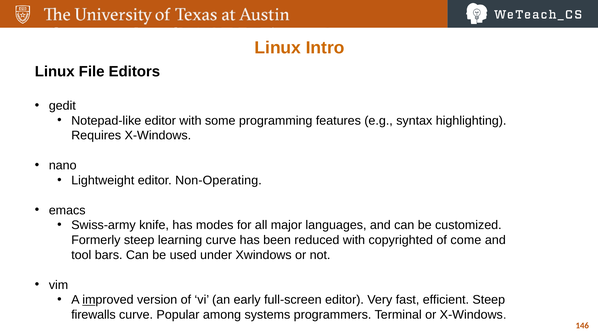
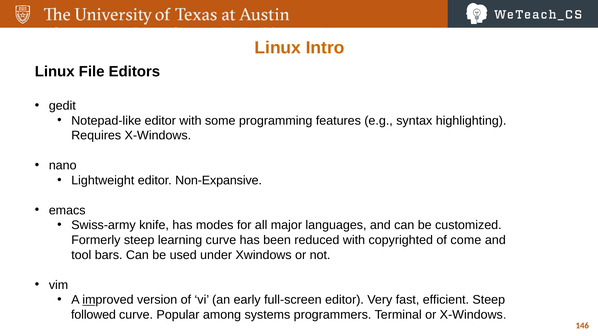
Non-Operating: Non-Operating -> Non-Expansive (219, 181)
firewalls: firewalls -> followed (93, 315)
